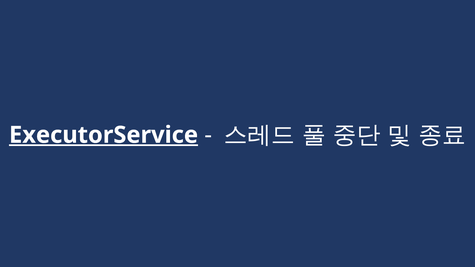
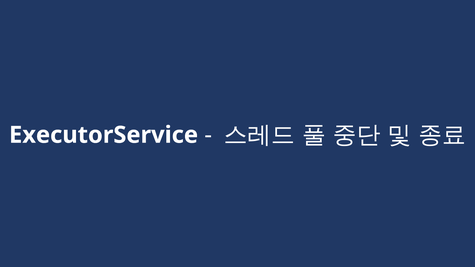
ExecutorService underline: present -> none (104, 135)
